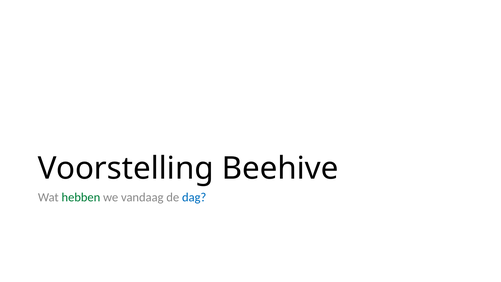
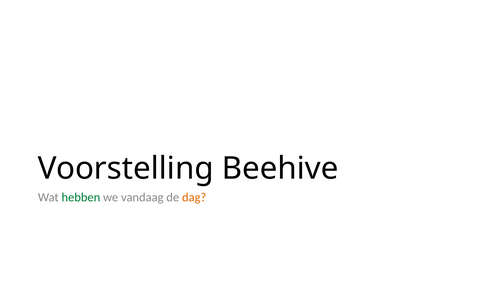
dag colour: blue -> orange (194, 197)
